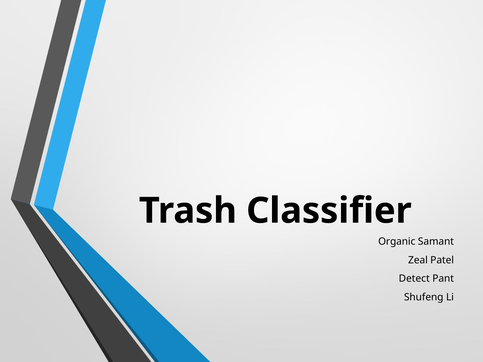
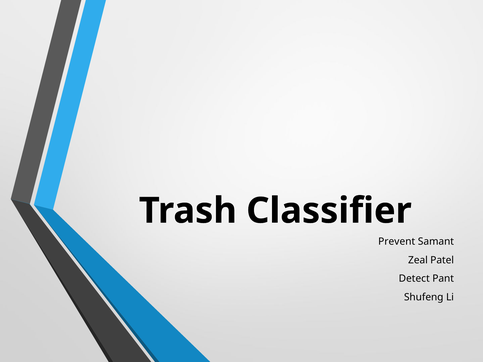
Organic: Organic -> Prevent (397, 242)
